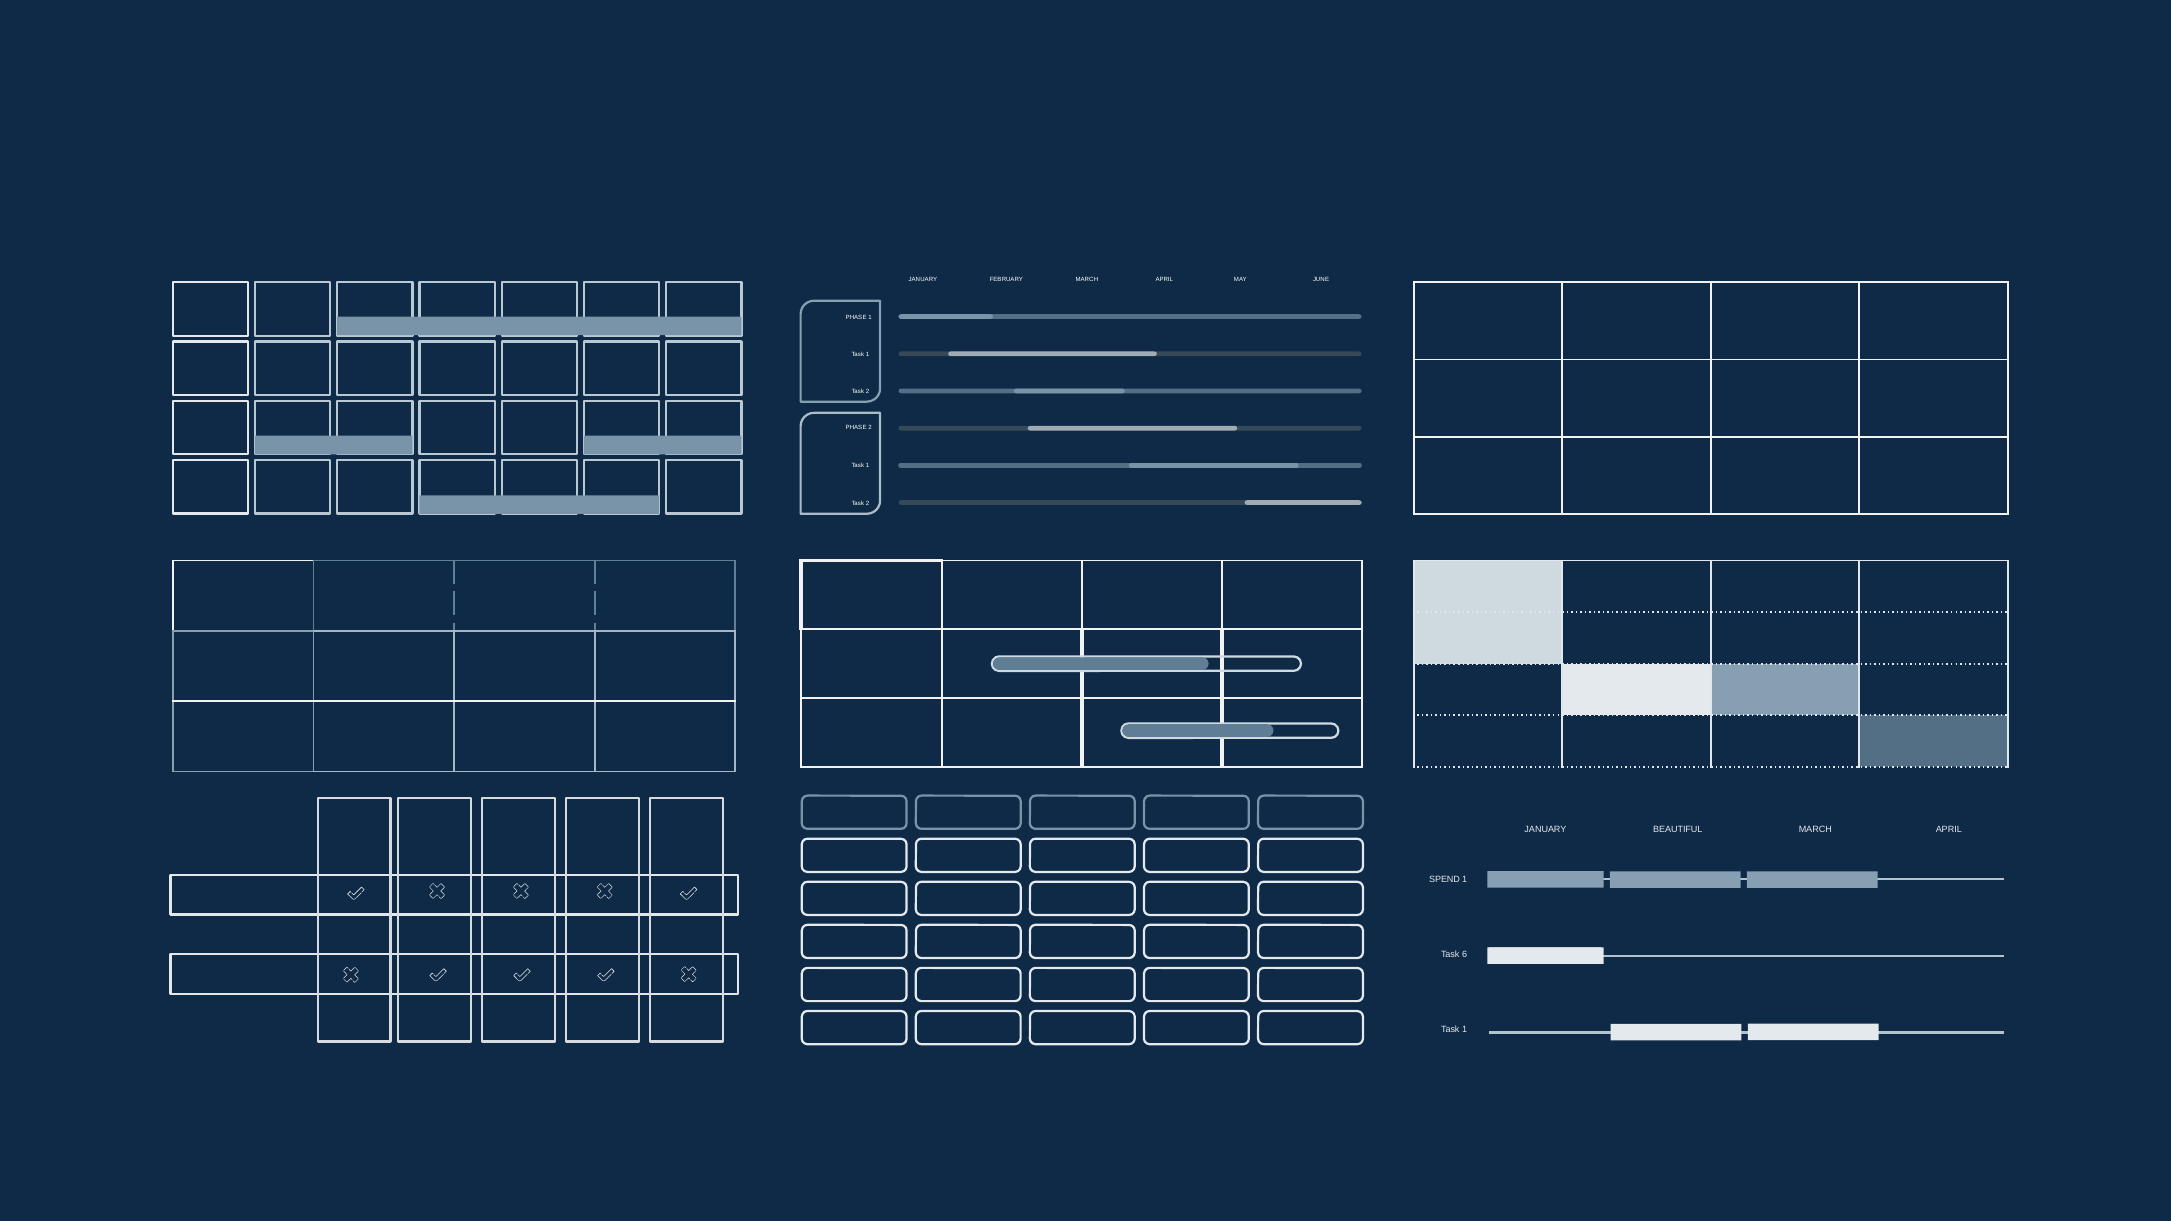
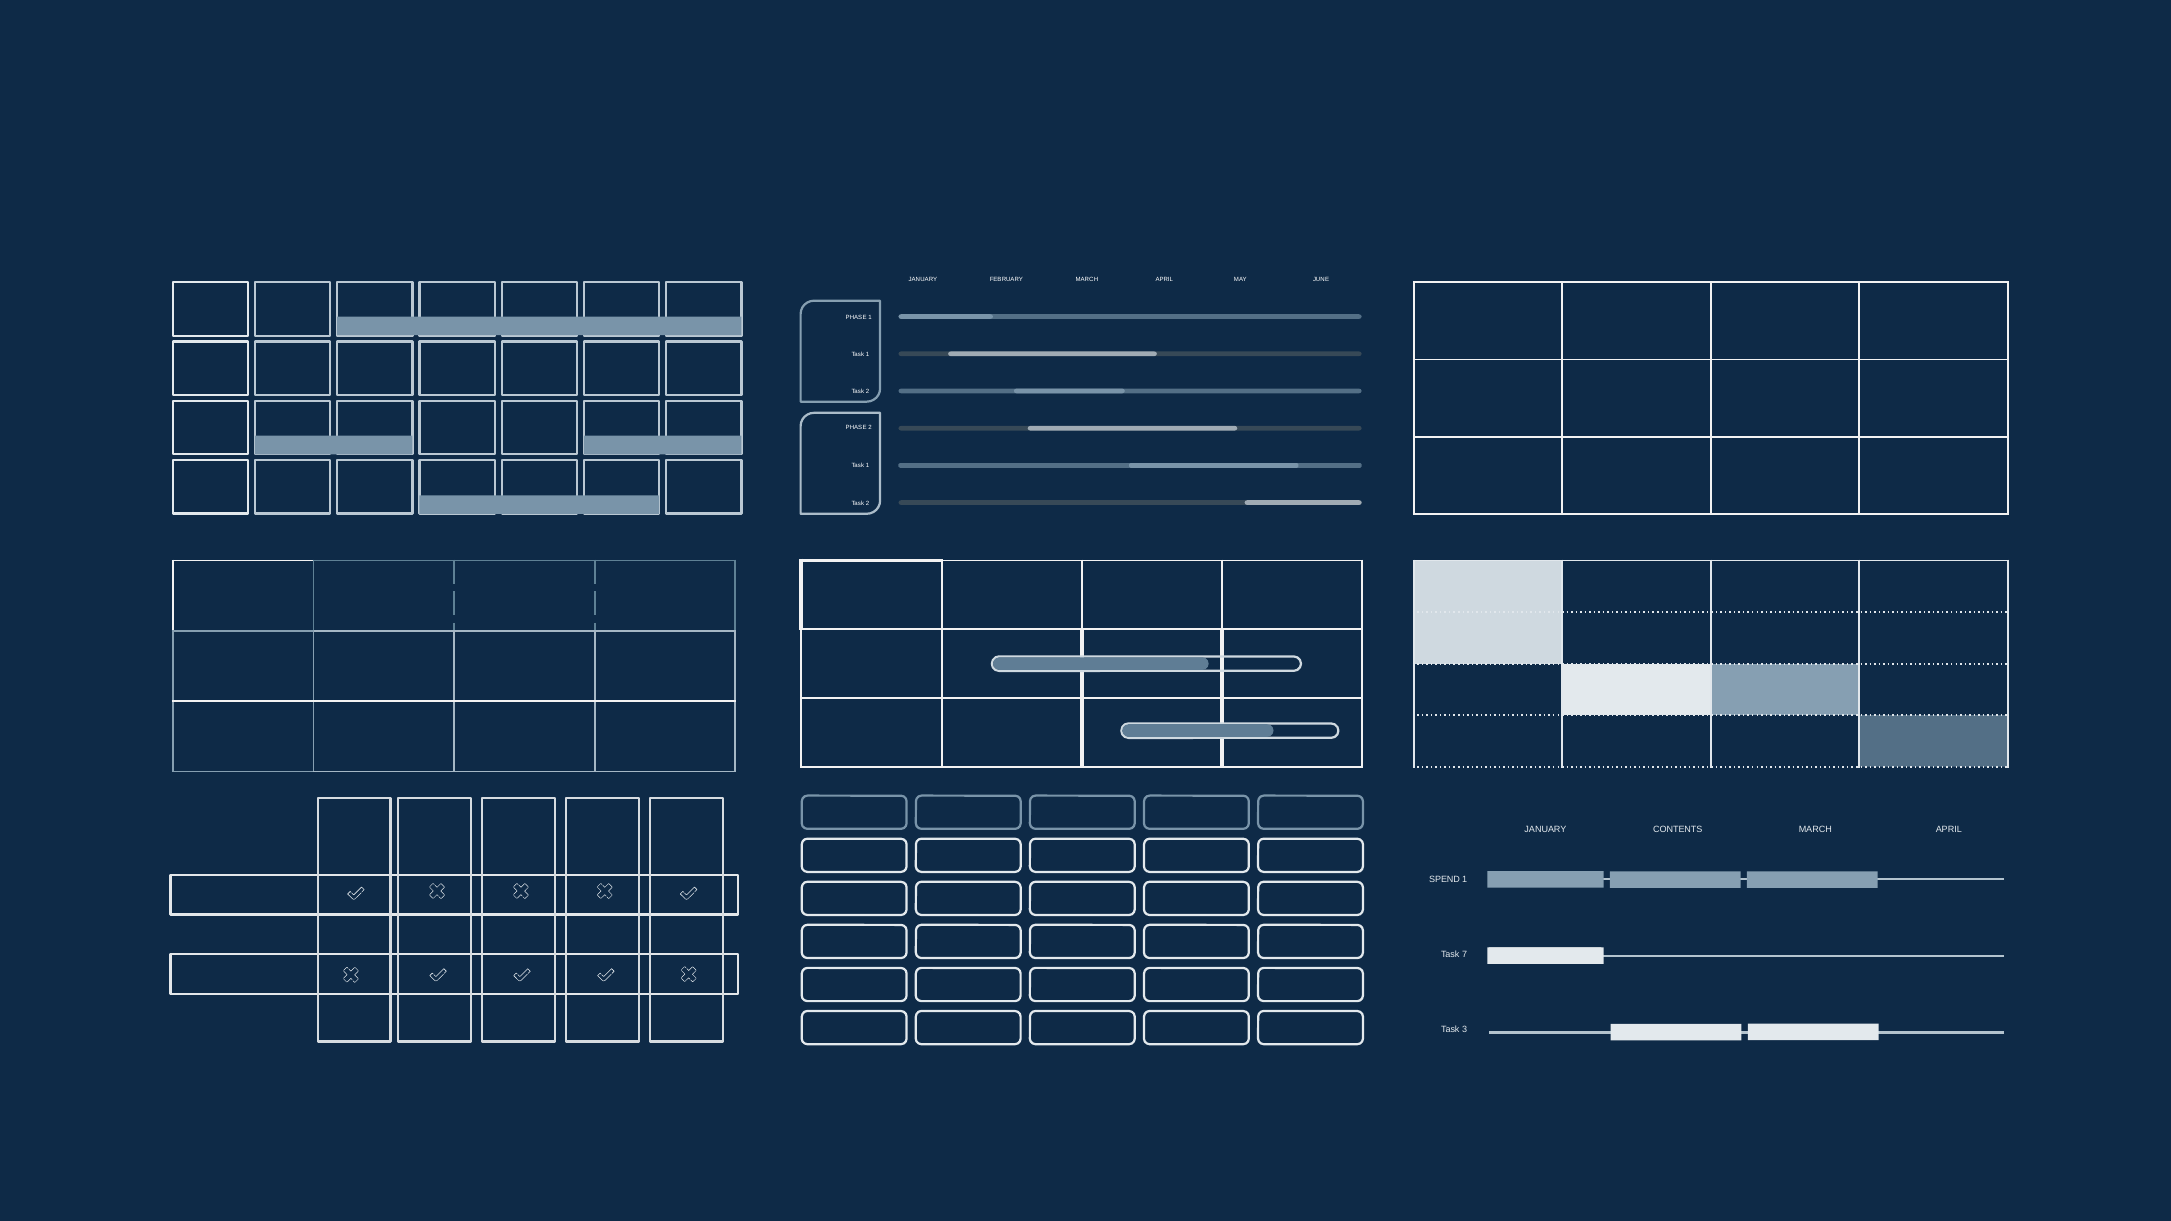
BEAUTIFUL: BEAUTIFUL -> CONTENTS (1678, 830)
6: 6 -> 7 (1465, 955)
1: 1 -> 3 (1465, 1030)
